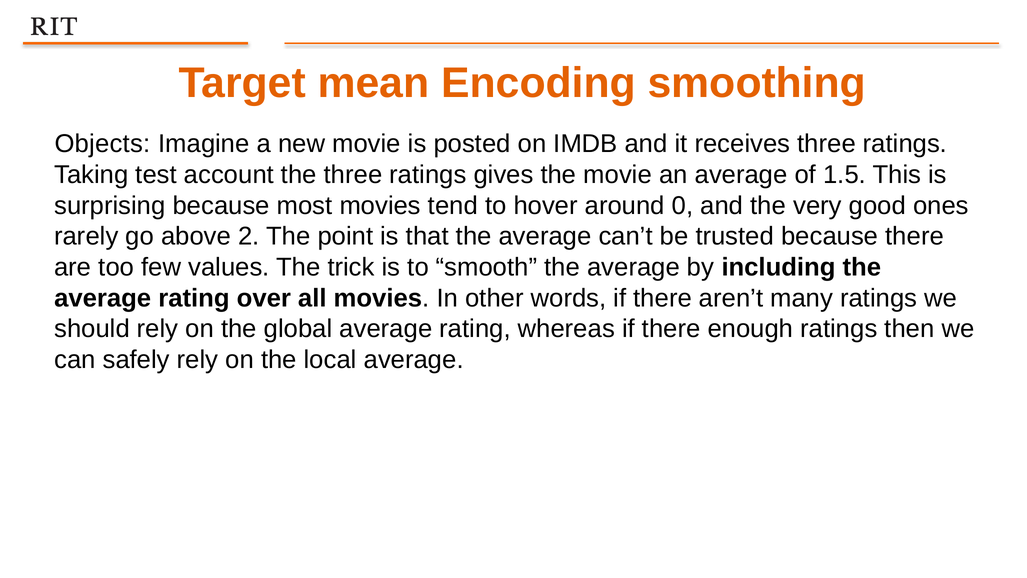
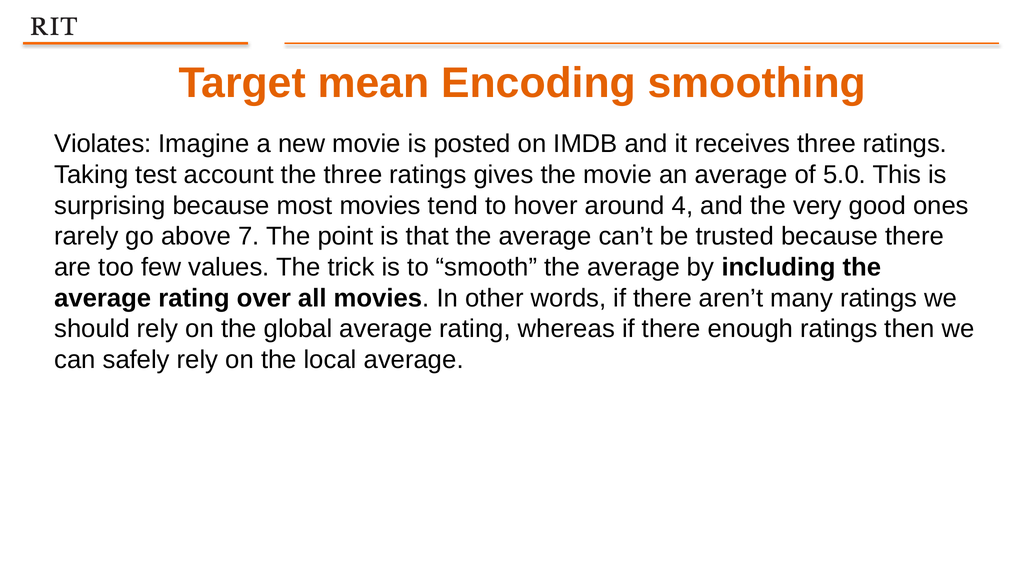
Objects: Objects -> Violates (103, 144)
1.5: 1.5 -> 5.0 (845, 175)
0: 0 -> 4 (683, 206)
2: 2 -> 7 (249, 236)
